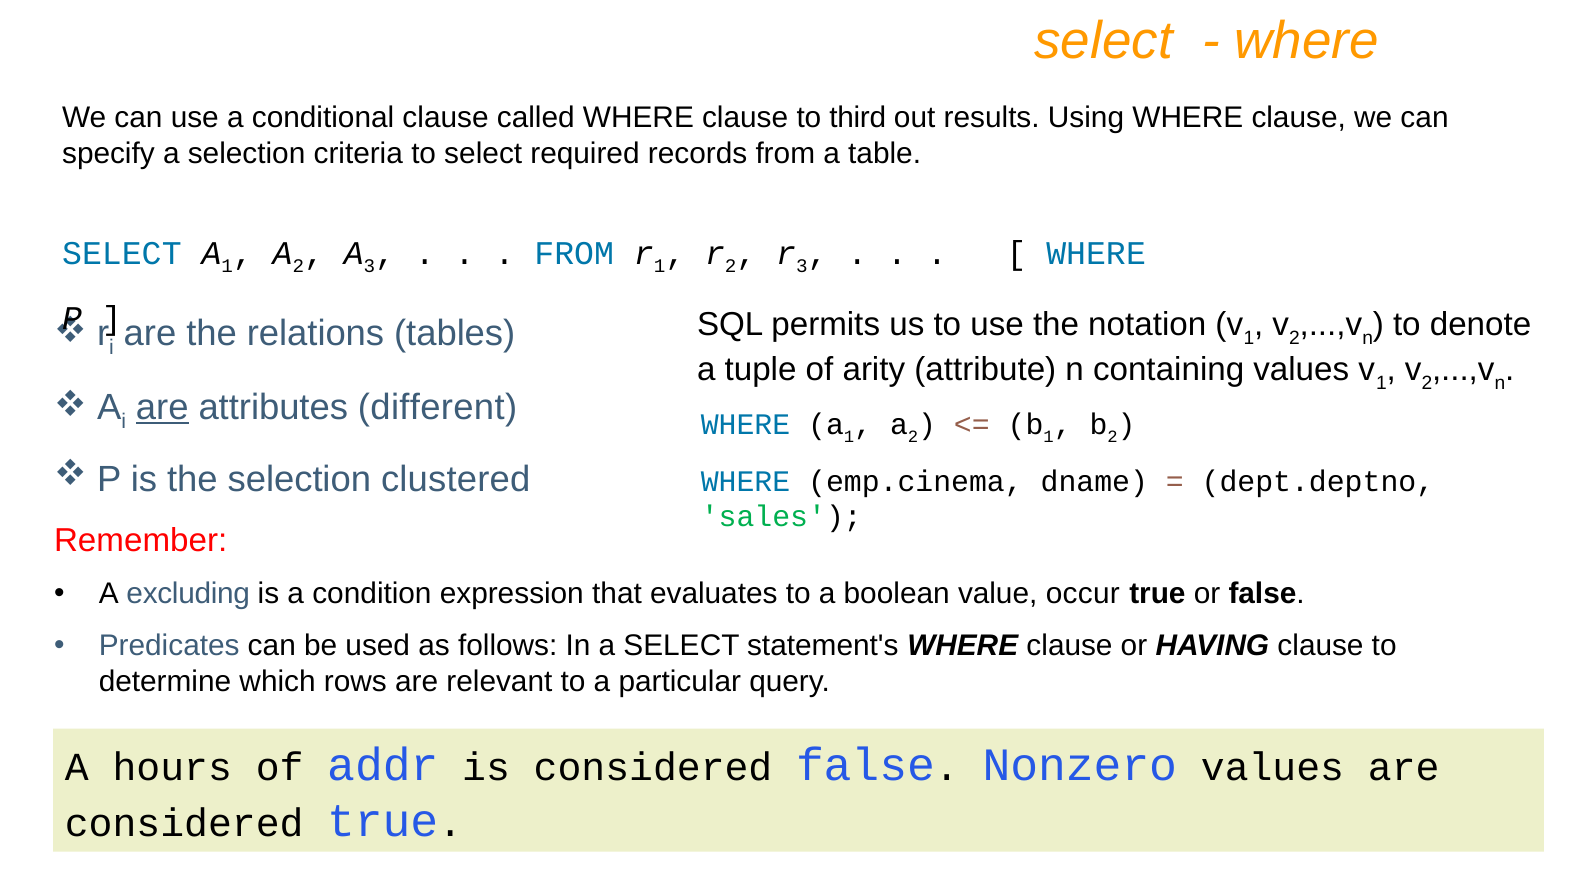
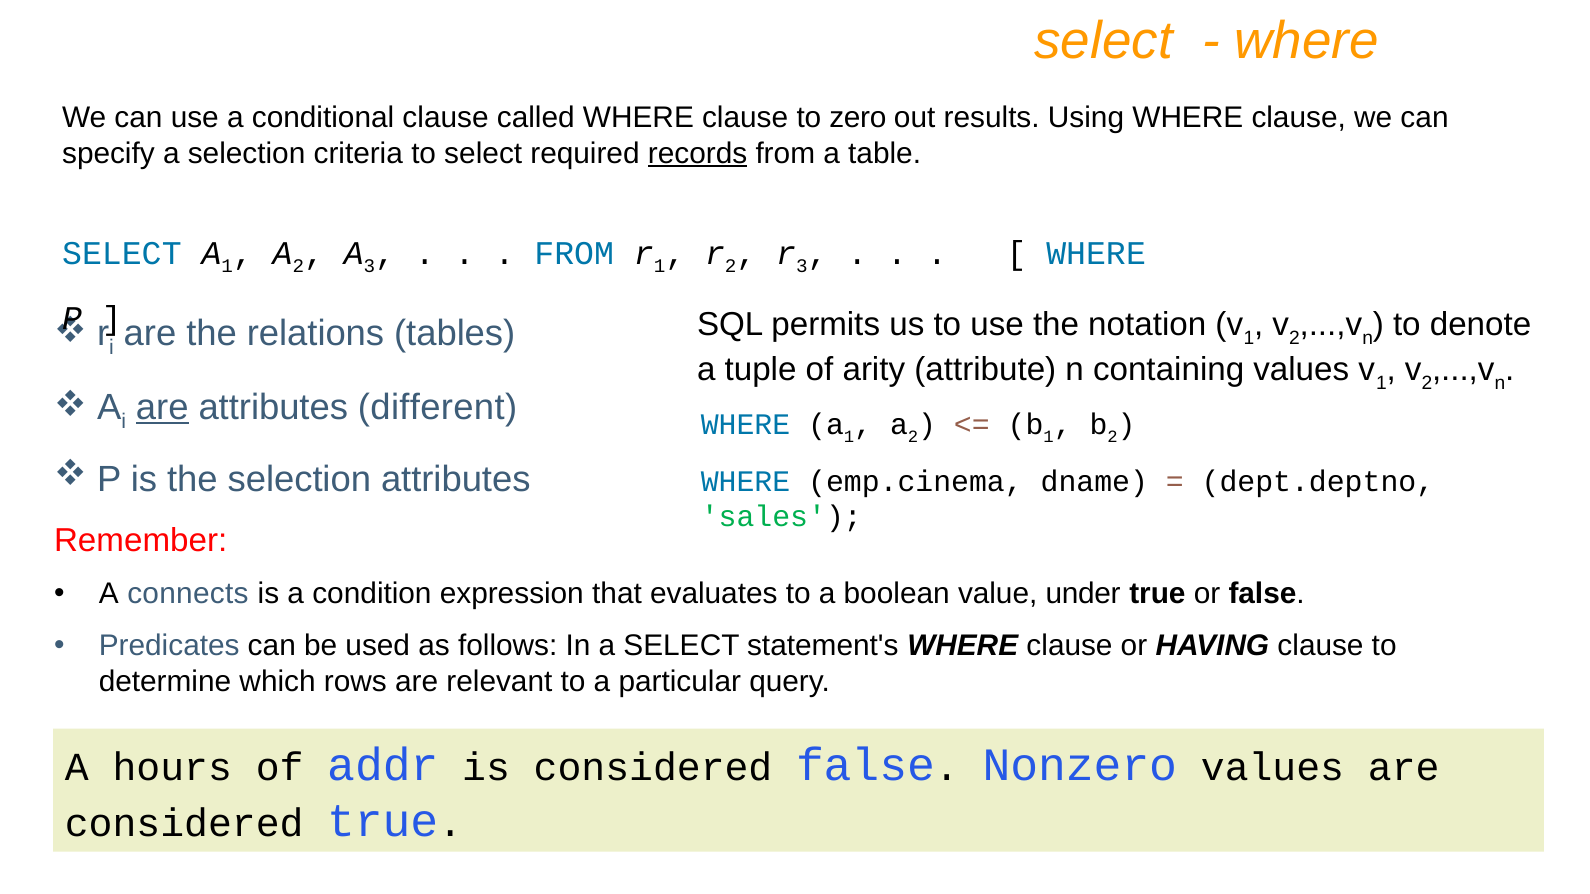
third: third -> zero (858, 117)
records underline: none -> present (698, 153)
selection clustered: clustered -> attributes (456, 479)
excluding: excluding -> connects (188, 594)
occur: occur -> under (1083, 594)
